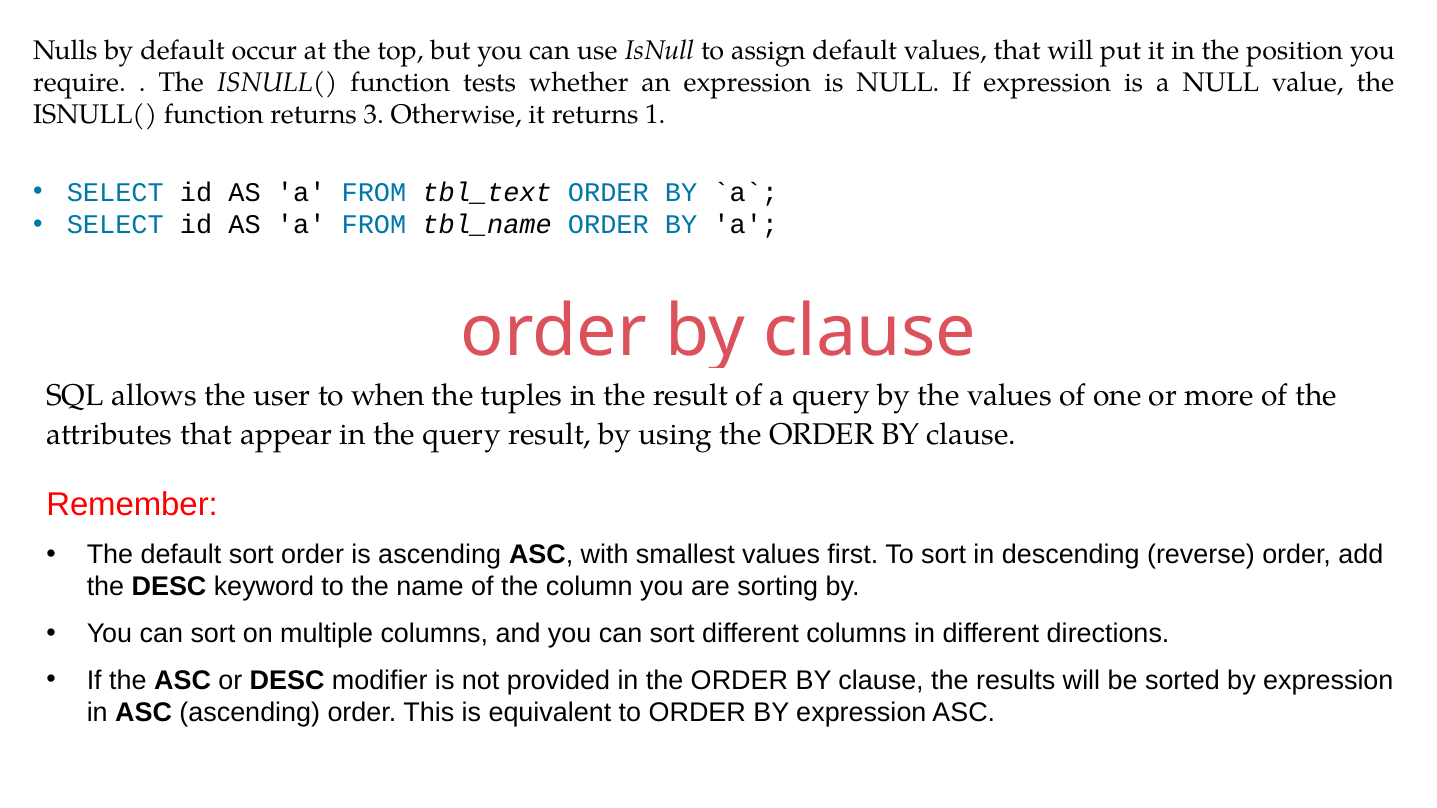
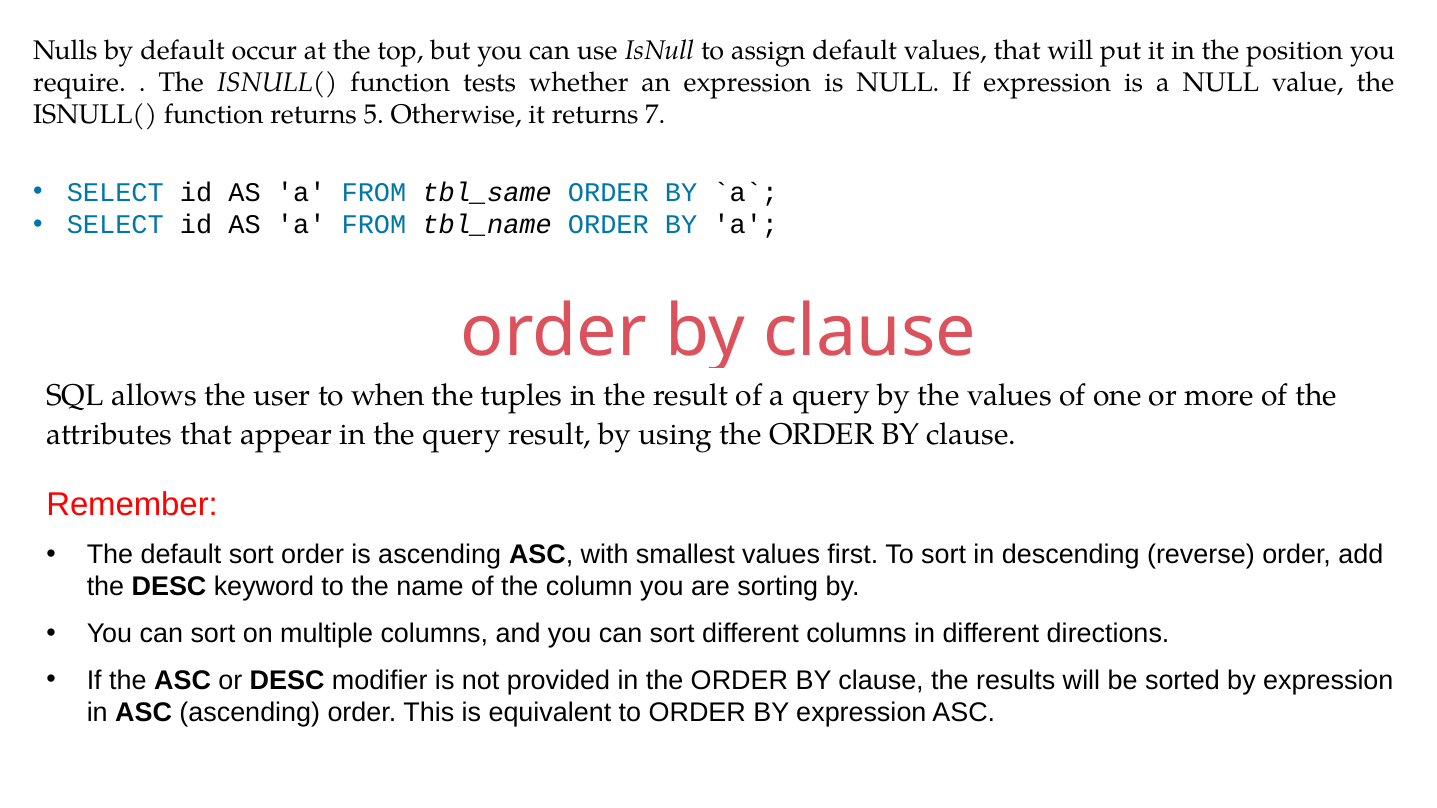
3: 3 -> 5 (374, 115)
1: 1 -> 7 (655, 115)
tbl_text: tbl_text -> tbl_same (487, 192)
